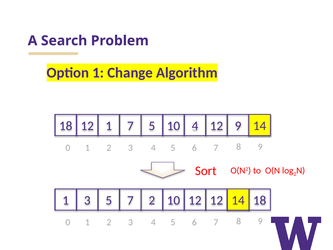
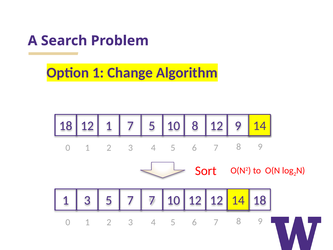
10 4: 4 -> 8 (195, 126)
7 2: 2 -> 7 (152, 200)
